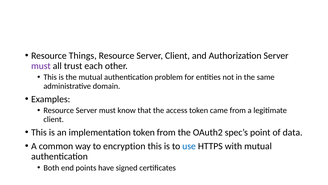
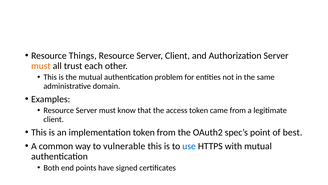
must colour: purple -> orange (41, 66)
data: data -> best (293, 132)
encryption: encryption -> vulnerable (124, 146)
